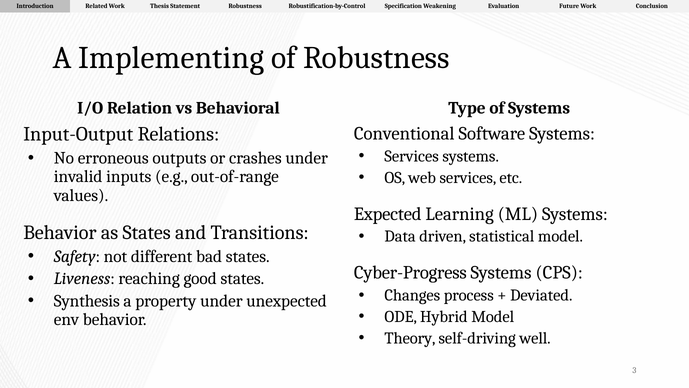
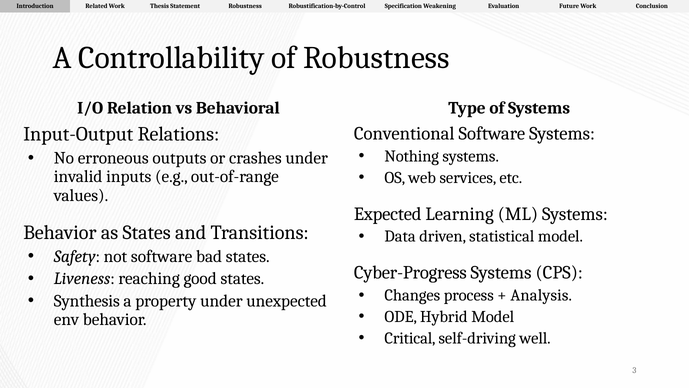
Implementing: Implementing -> Controllability (171, 58)
Services: Services -> Nothing (412, 156)
not different: different -> software (162, 256)
Deviated: Deviated -> Analysis (541, 295)
Theory: Theory -> Critical (410, 338)
